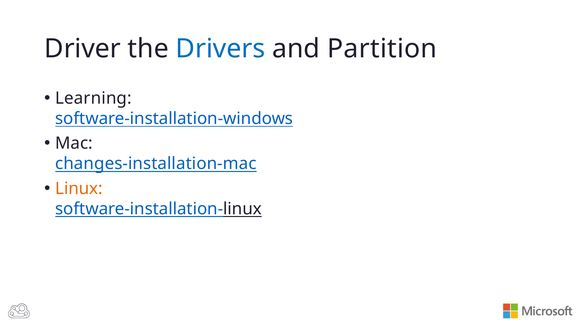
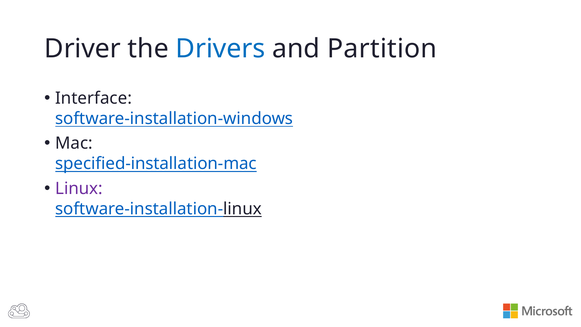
Learning: Learning -> Interface (94, 98)
changes-installation-mac: changes-installation-mac -> specified-installation-mac (156, 164)
Linux colour: orange -> purple (79, 188)
